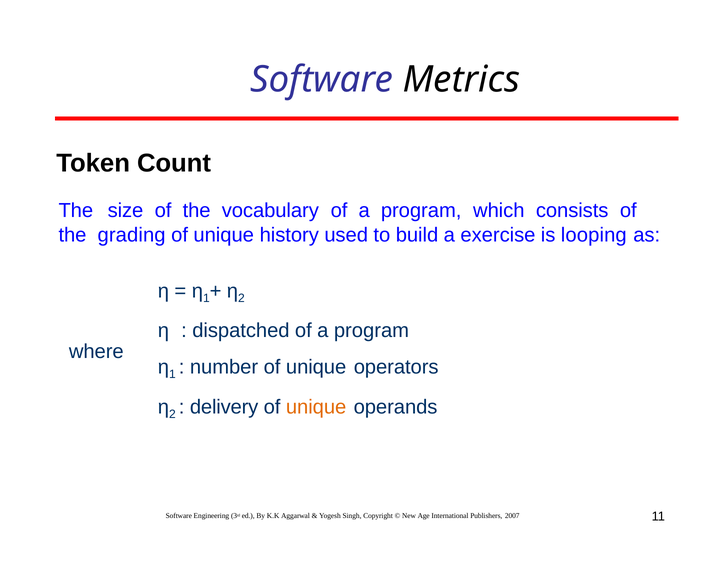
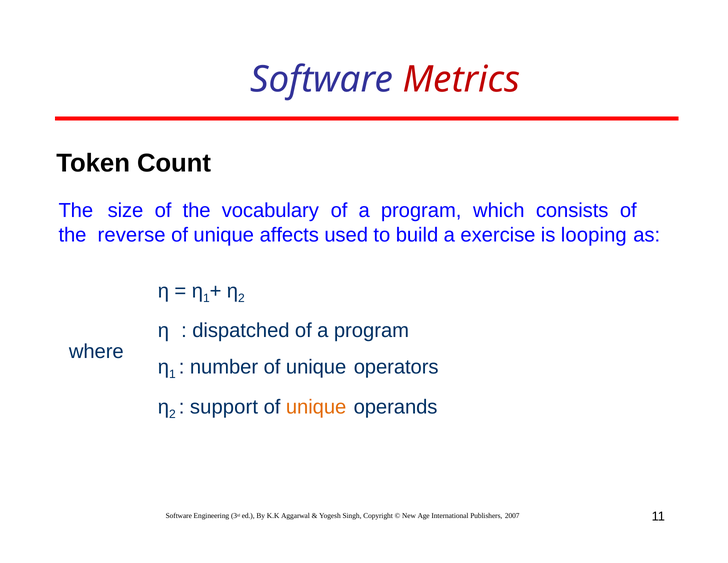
Metrics colour: black -> red (461, 80)
grading: grading -> reverse (132, 235)
history: history -> affects (289, 235)
delivery: delivery -> support (224, 407)
